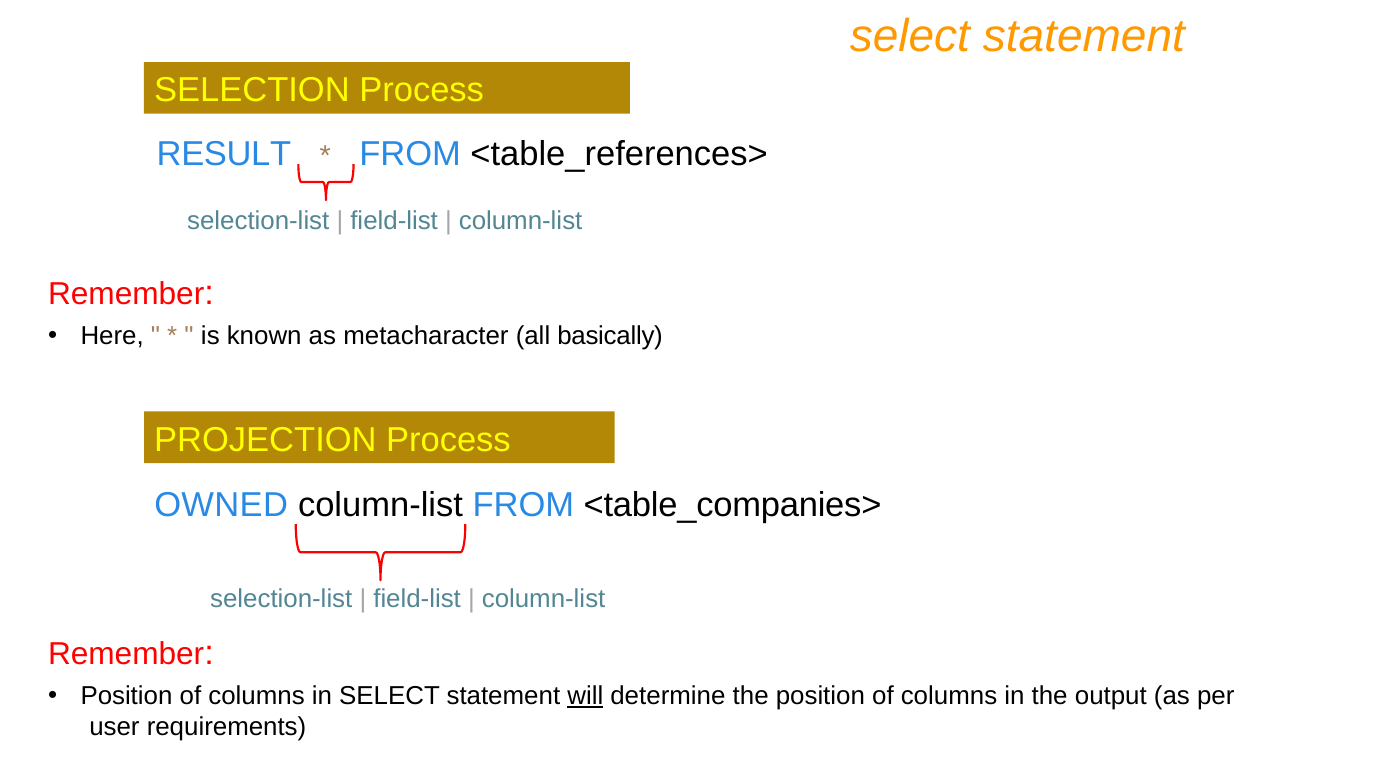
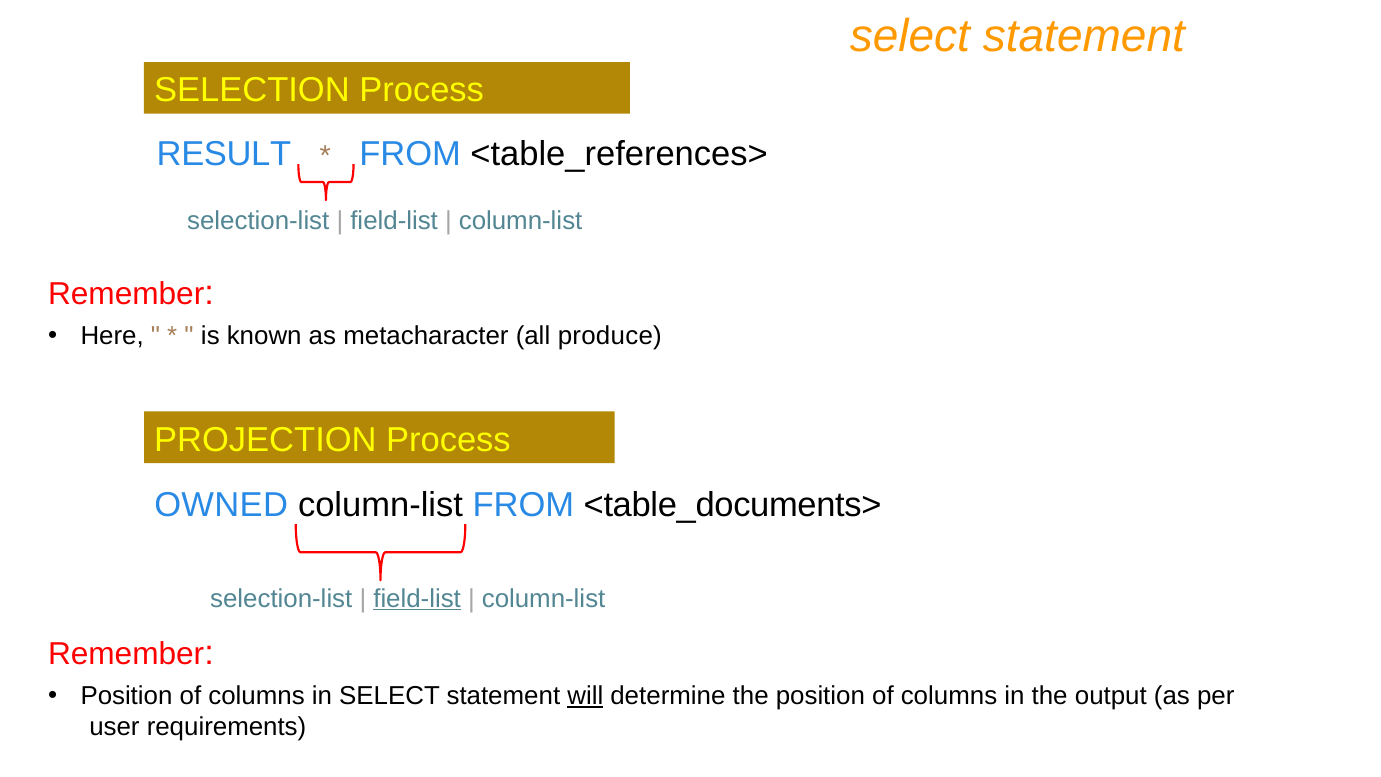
basically: basically -> produce (610, 336)
<table_companies>: <table_companies> -> <table_documents> (733, 505)
field-list underline: none -> present (417, 598)
